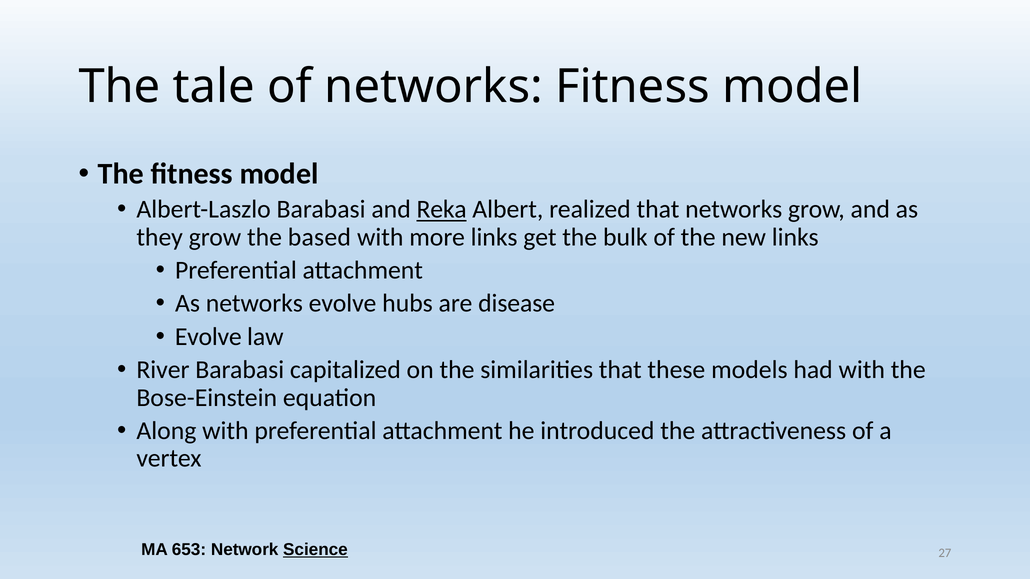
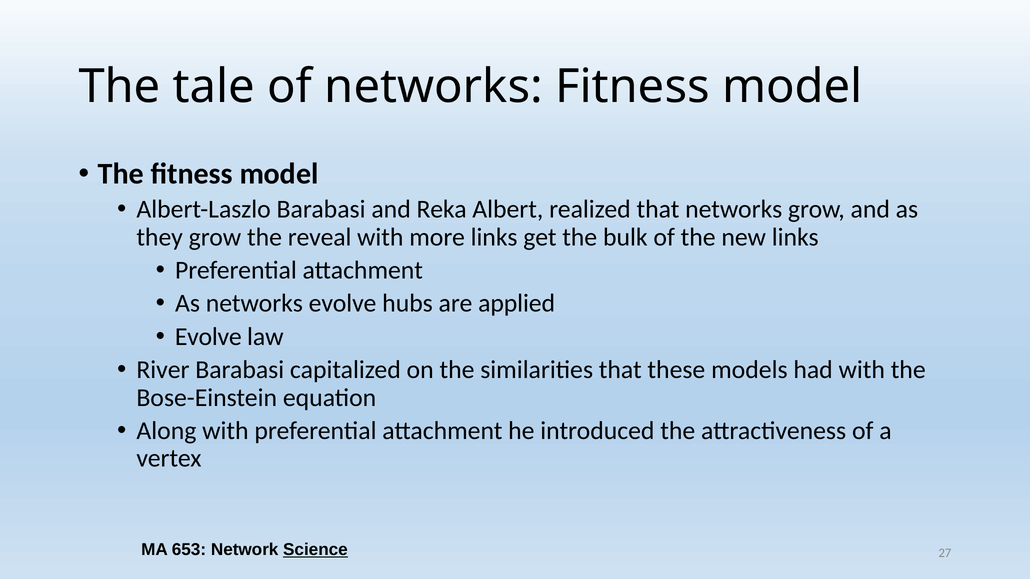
Reka underline: present -> none (442, 210)
based: based -> reveal (320, 237)
disease: disease -> applied (517, 304)
